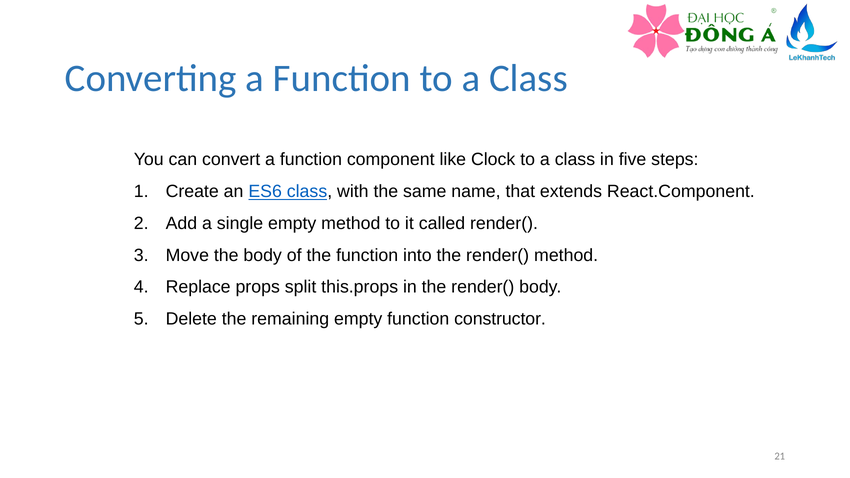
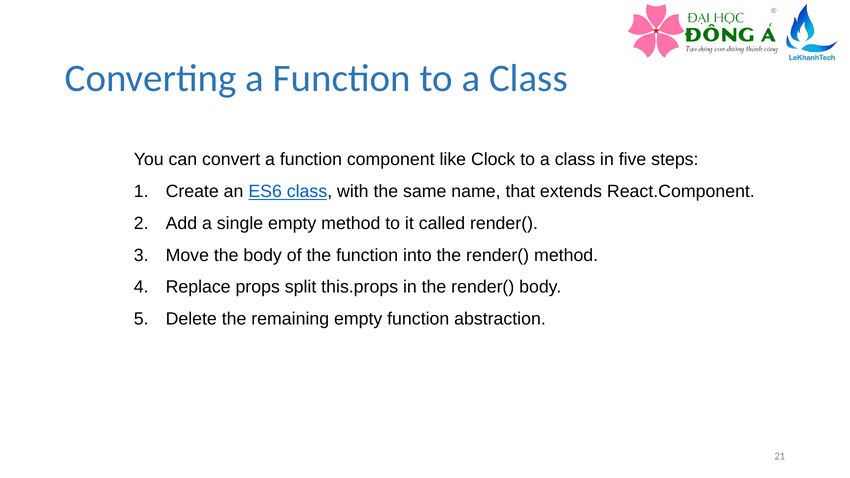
constructor: constructor -> abstraction (500, 319)
